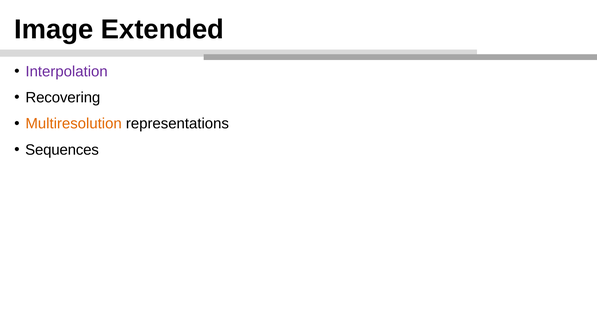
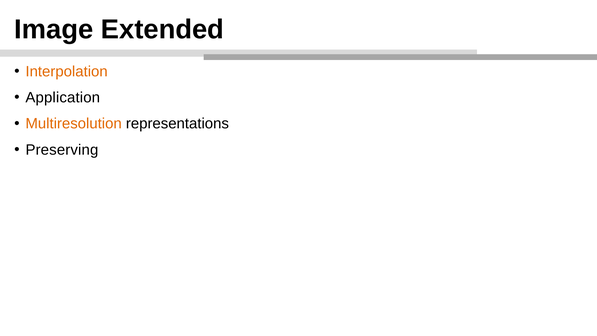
Interpolation colour: purple -> orange (67, 71)
Recovering: Recovering -> Application (63, 98)
Sequences: Sequences -> Preserving (62, 150)
